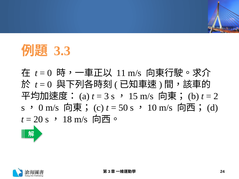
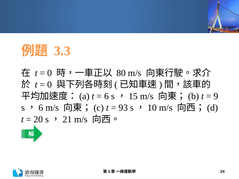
11: 11 -> 80 (121, 73)
3: 3 -> 6 (107, 96)
2: 2 -> 9 (216, 96)
0: 0 -> 6 (41, 108)
50: 50 -> 93 (123, 108)
18: 18 -> 21 (67, 120)
